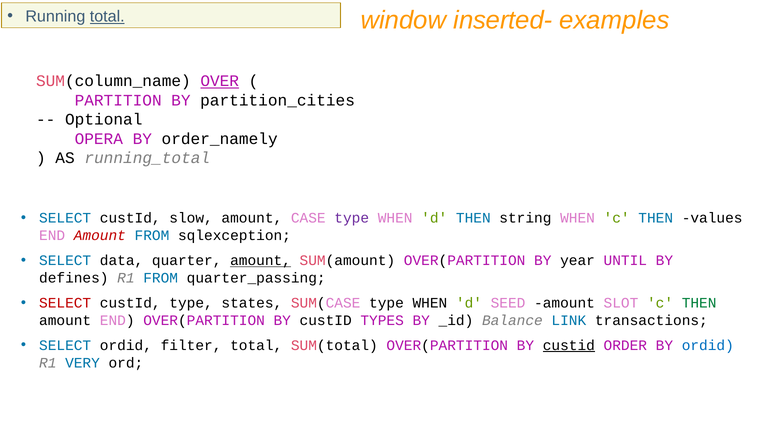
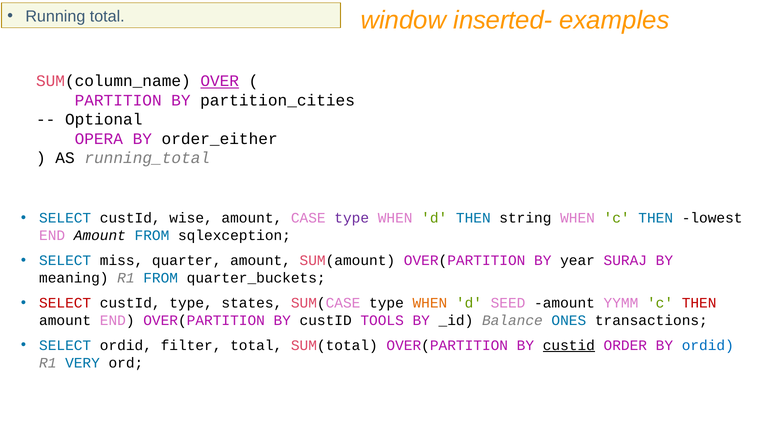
total underline: present -> none (107, 16)
order_namely: order_namely -> order_either (220, 139)
slow: slow -> wise (191, 218)
values: values -> lowest (712, 218)
Amount colour: red -> black (100, 236)
data: data -> miss (122, 261)
amount underline: present -> none (261, 261)
UNTIL: UNTIL -> SURAJ (625, 261)
defines: defines -> meaning (74, 278)
quarter_passing: quarter_passing -> quarter_buckets (256, 278)
WHEN colour: black -> orange (430, 303)
SLOT: SLOT -> YYMM (621, 303)
THEN colour: green -> red (699, 303)
TYPES: TYPES -> TOOLS (382, 321)
LINK: LINK -> ONES (569, 321)
